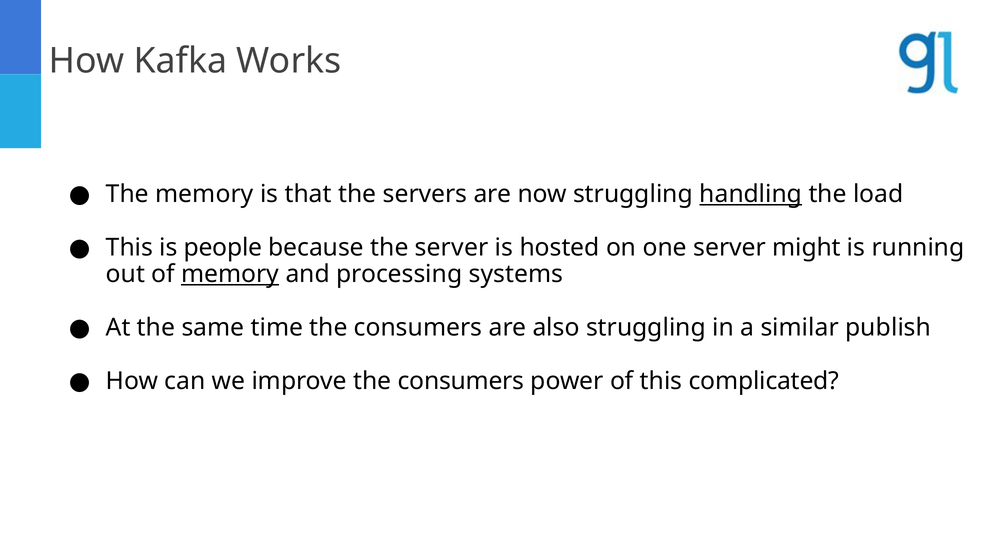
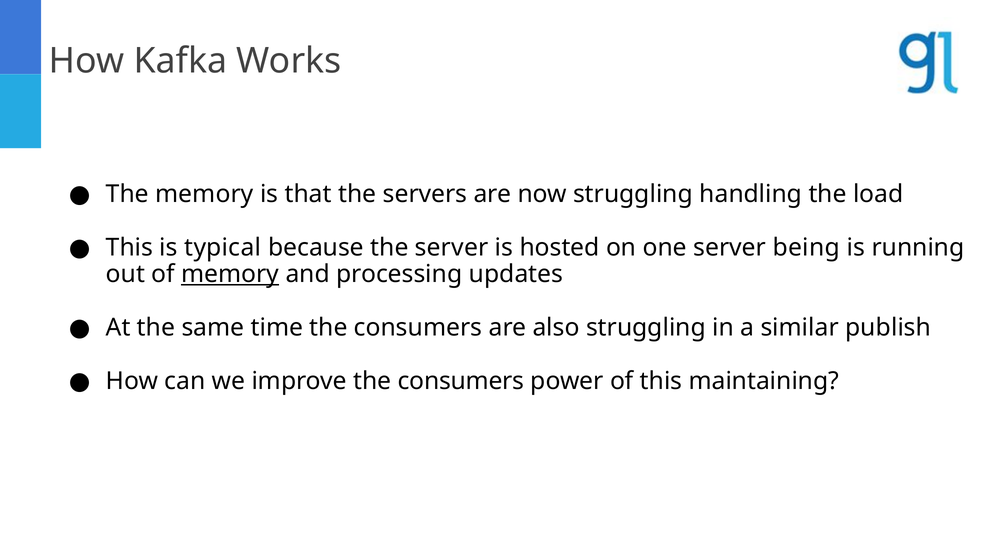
handling underline: present -> none (751, 194)
people: people -> typical (223, 248)
might: might -> being (806, 248)
systems: systems -> updates (516, 274)
complicated: complicated -> maintaining (764, 381)
